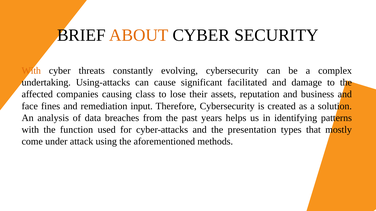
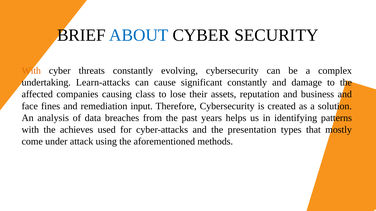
ABOUT colour: orange -> blue (139, 35)
Using-attacks: Using-attacks -> Learn-attacks (103, 83)
significant facilitated: facilitated -> constantly (247, 83)
function: function -> achieves (77, 130)
